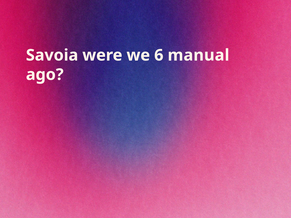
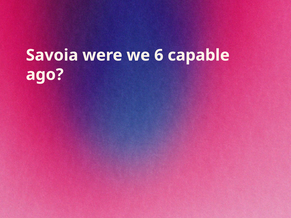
manual: manual -> capable (199, 55)
